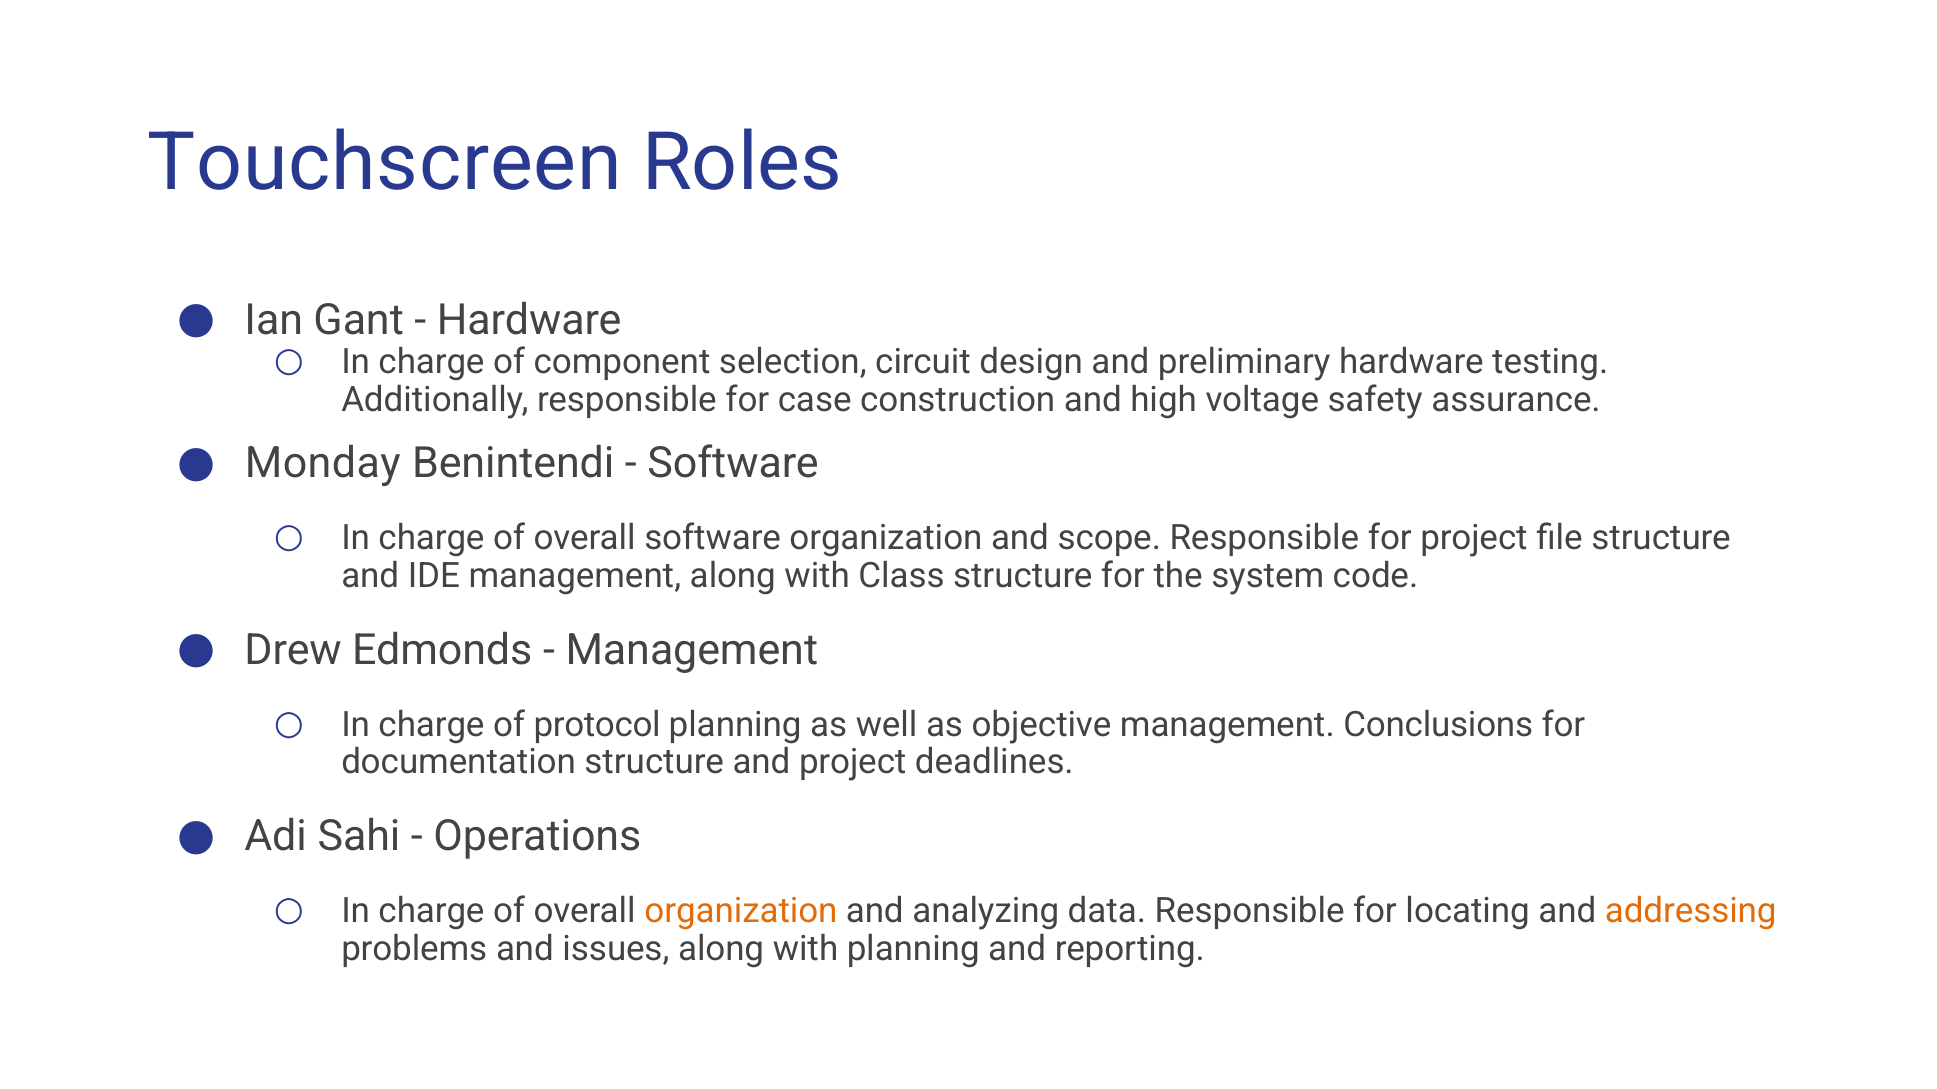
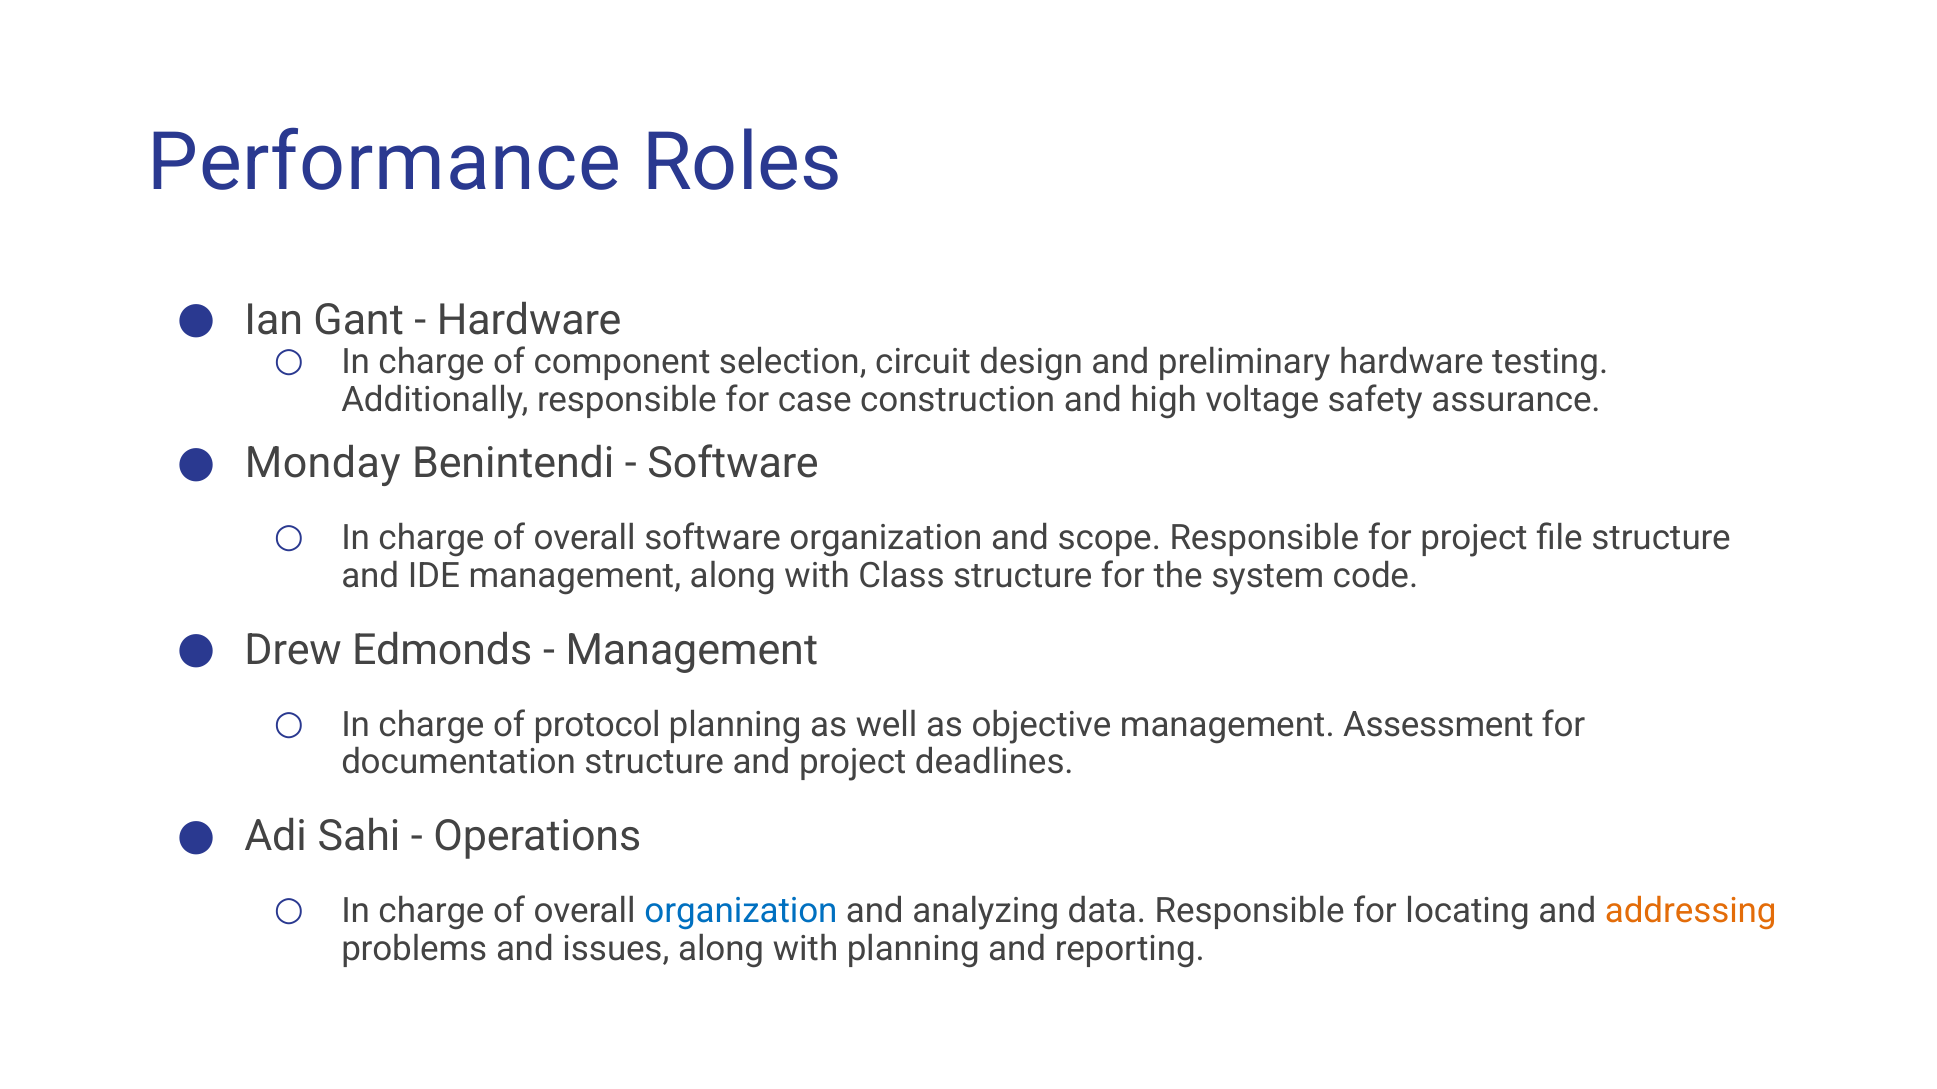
Touchscreen: Touchscreen -> Performance (385, 163)
Conclusions: Conclusions -> Assessment (1438, 725)
organization colour: orange -> blue (741, 911)
